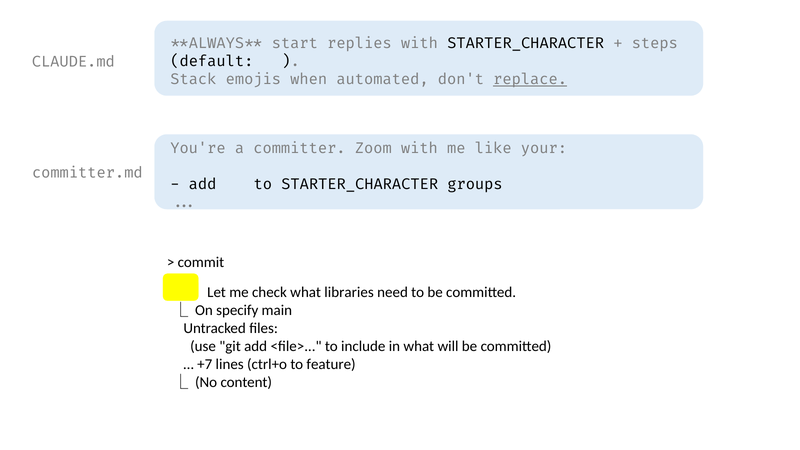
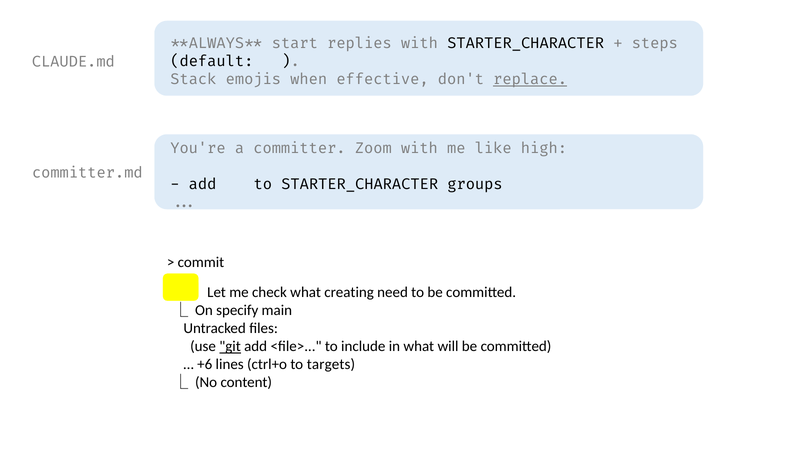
automated: automated -> effective (383, 79)
your: your -> high (544, 148)
libraries: libraries -> creating (349, 293)
git underline: none -> present (230, 347)
+7: +7 -> +6 (205, 365)
feature: feature -> targets (331, 365)
